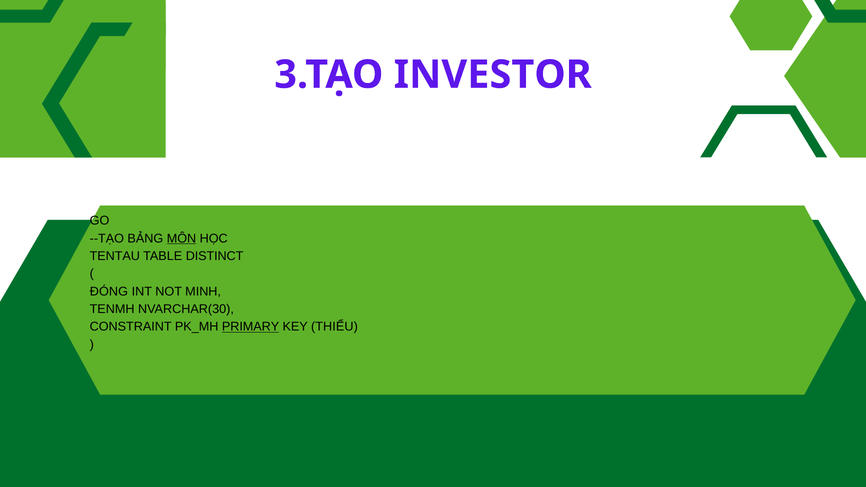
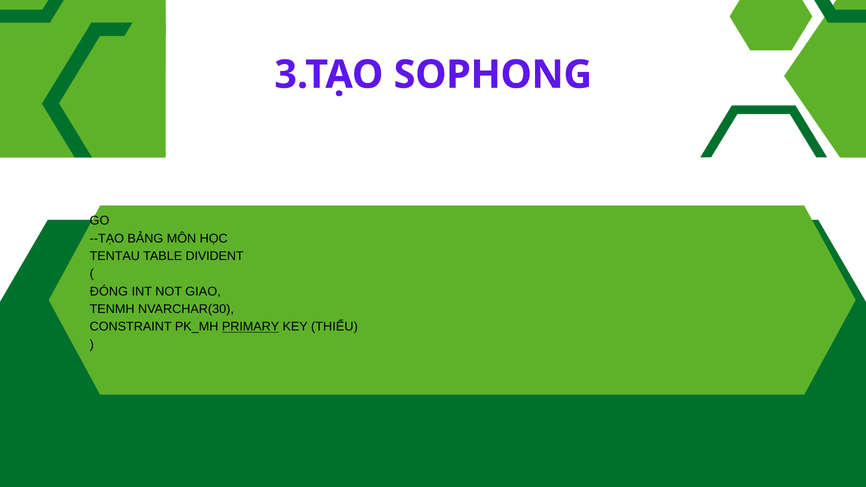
INVESTOR: INVESTOR -> SOPHONG (493, 75)
MÔN underline: present -> none (181, 238)
DISTINCT: DISTINCT -> DIVIDENT (215, 256)
MINH: MINH -> GIAO (203, 291)
